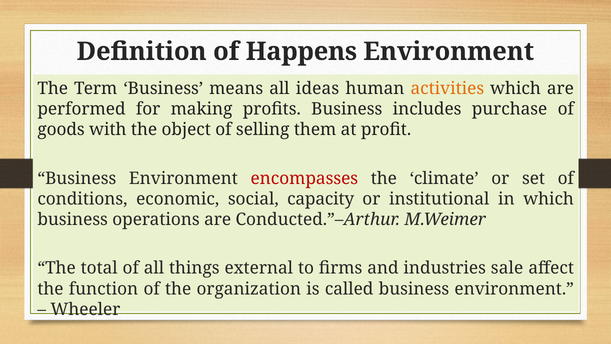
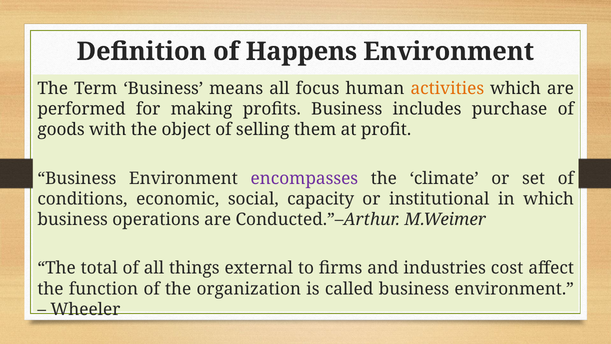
ideas: ideas -> focus (318, 88)
encompasses colour: red -> purple (304, 178)
sale: sale -> cost (507, 268)
